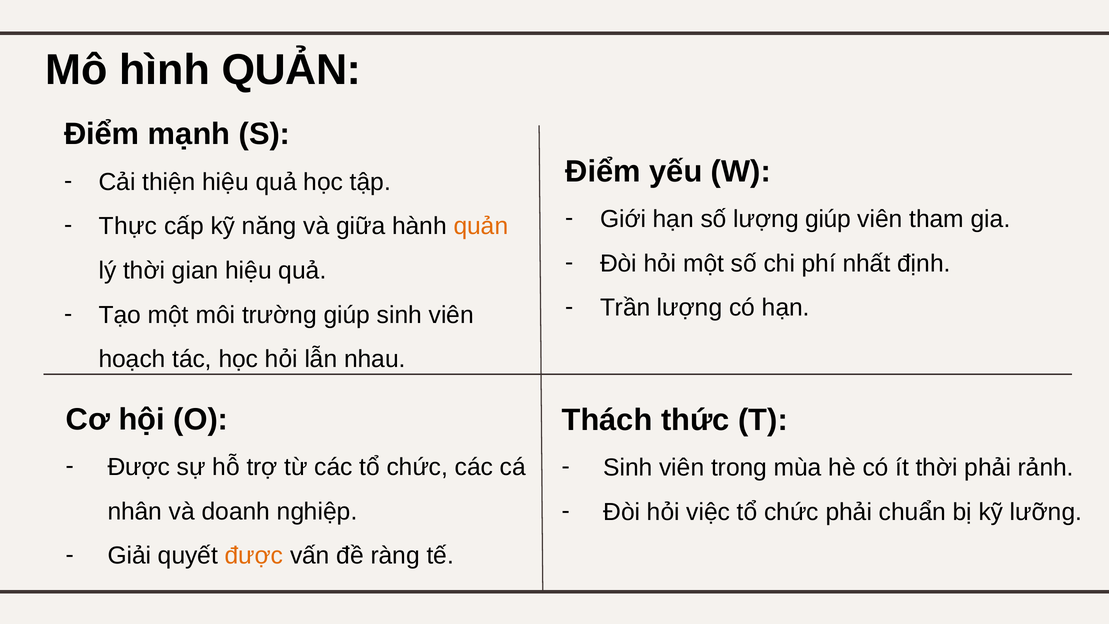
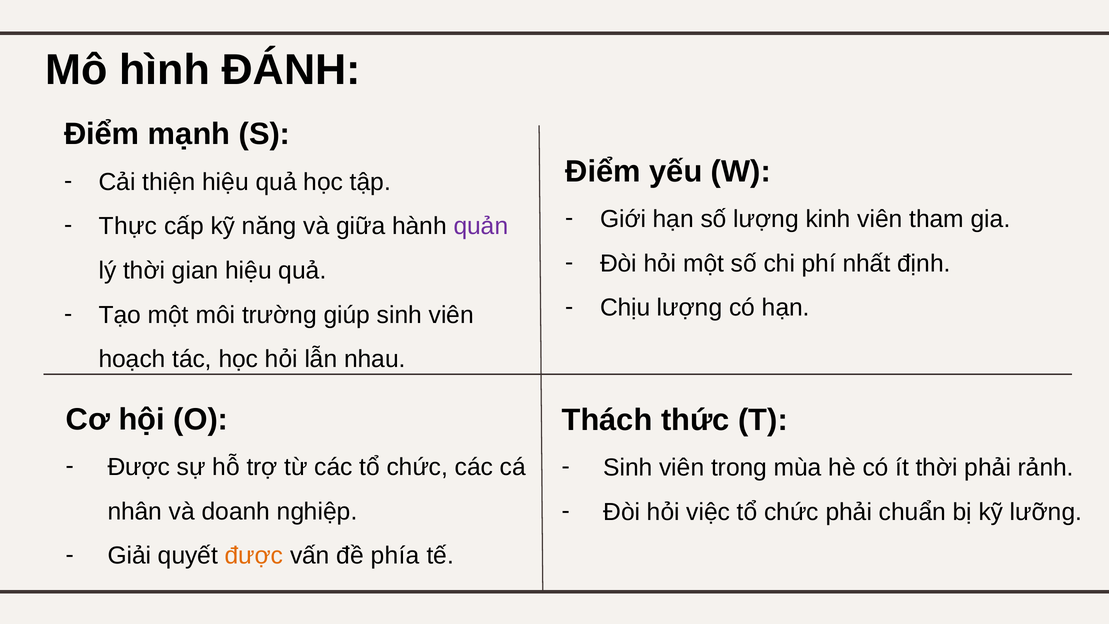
hình QUẢN: QUẢN -> ĐÁNH (291, 70)
lượng giúp: giúp -> kinh (828, 219)
quản colour: orange -> purple (481, 226)
Trần: Trần -> Chịu (625, 308)
ràng: ràng -> phía (395, 556)
